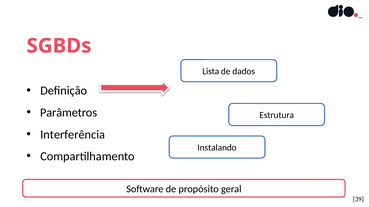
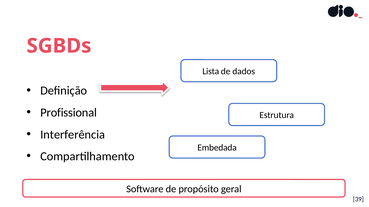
Parâmetros: Parâmetros -> Profissional (69, 113)
Instalando: Instalando -> Embedada (217, 148)
